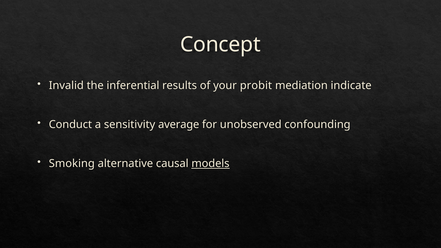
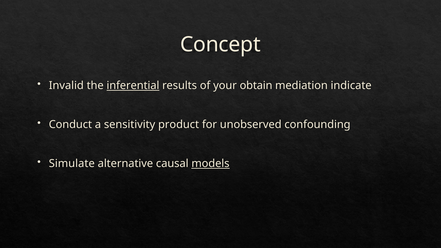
inferential underline: none -> present (133, 85)
probit: probit -> obtain (256, 85)
average: average -> product (179, 124)
Smoking: Smoking -> Simulate (72, 163)
